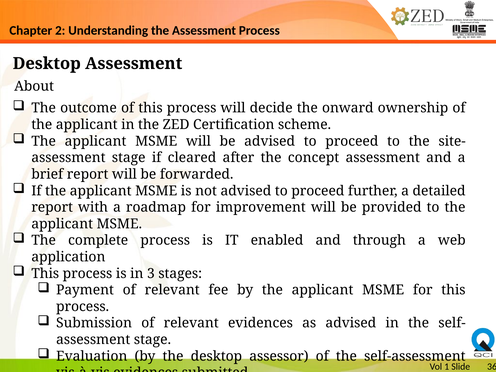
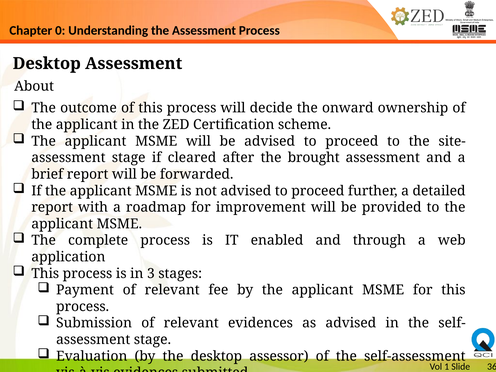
2: 2 -> 0 (60, 30)
concept: concept -> brought (314, 158)
